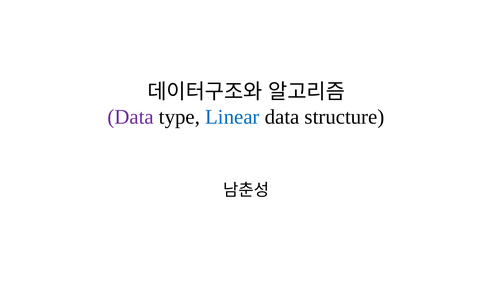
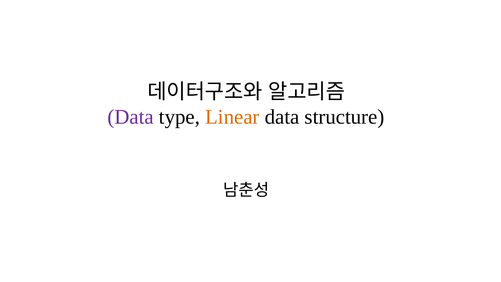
Linear colour: blue -> orange (232, 117)
